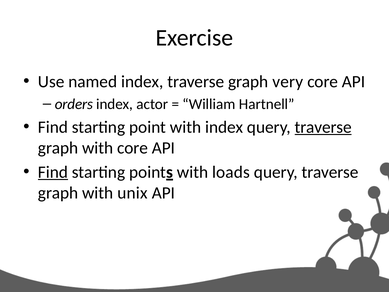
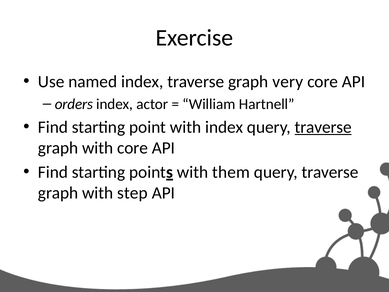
Find underline: present -> none (53, 172)
loads: loads -> them (231, 172)
unix: unix -> step (132, 193)
